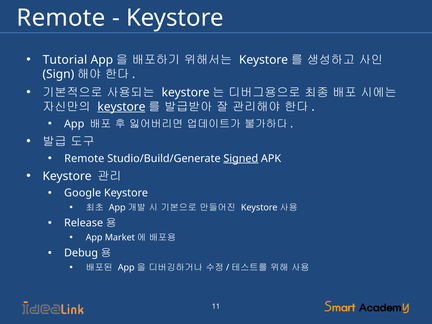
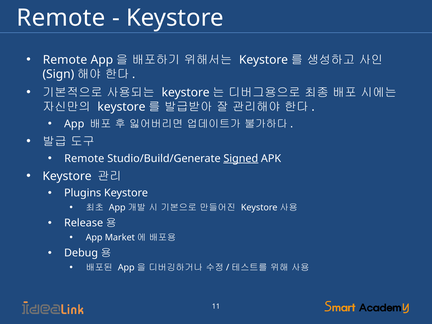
Tutorial: Tutorial -> Remote (65, 60)
keystore underline: present -> none (121, 107)
Google: Google -> Plugins (83, 193)
